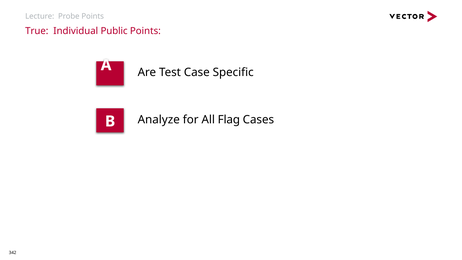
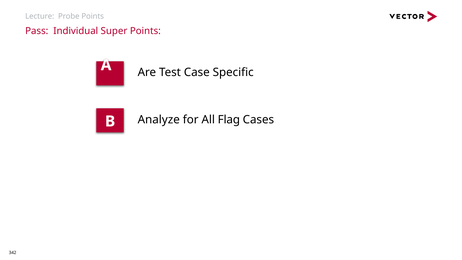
True: True -> Pass (37, 31)
Public: Public -> Super (114, 31)
